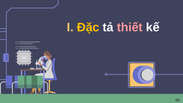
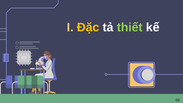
thiết colour: pink -> light green (130, 27)
